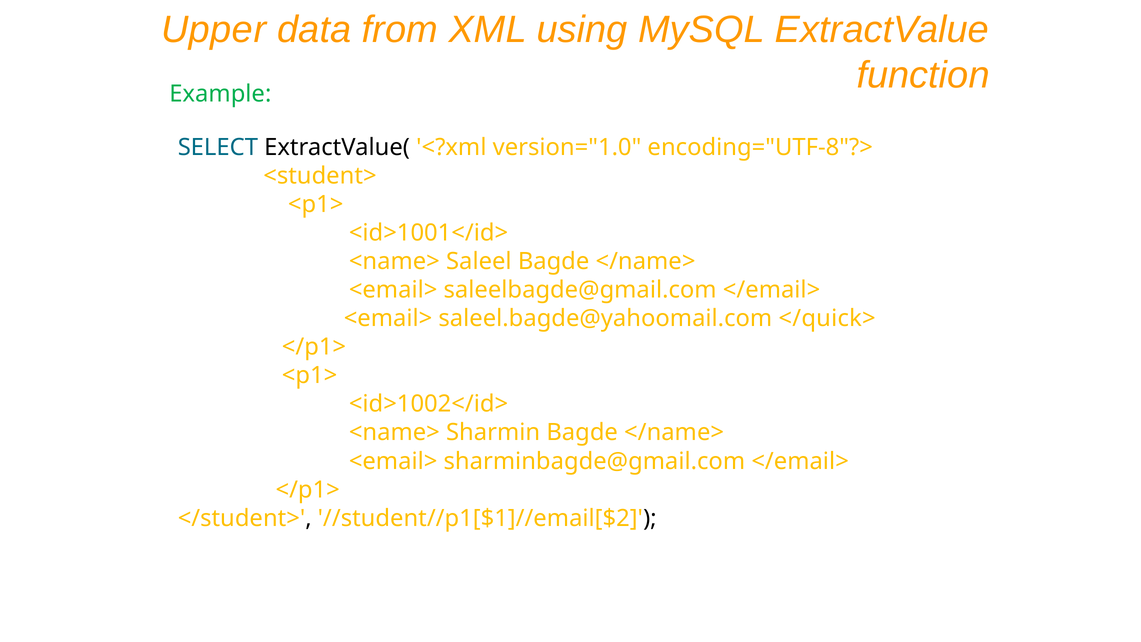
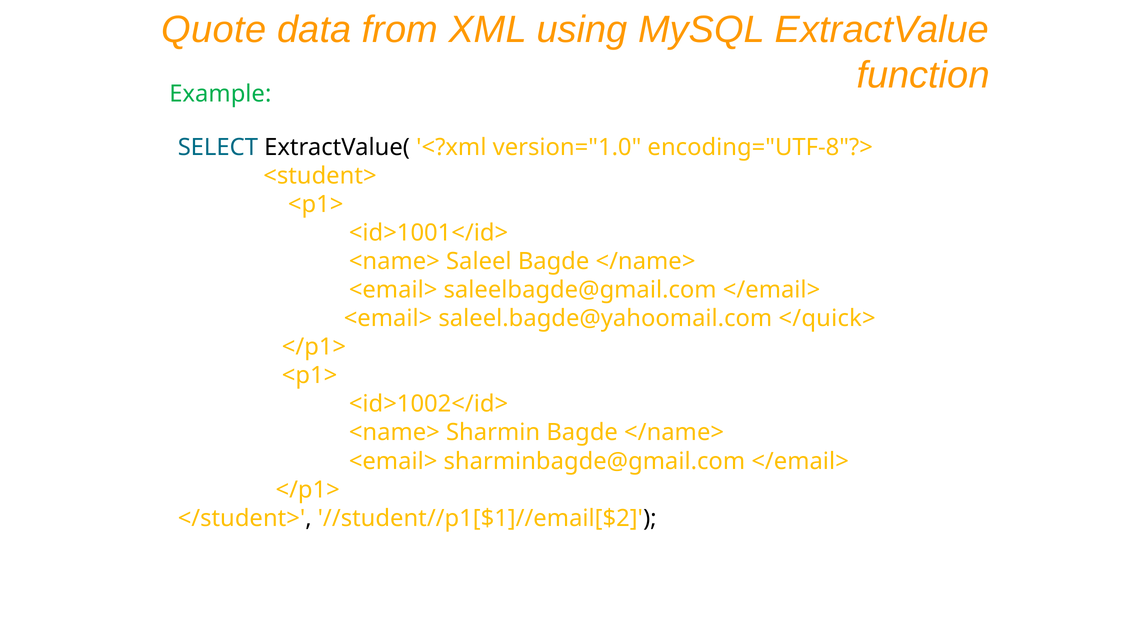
Upper: Upper -> Quote (214, 30)
